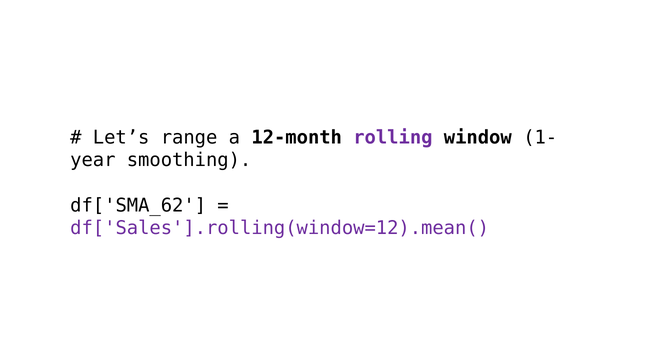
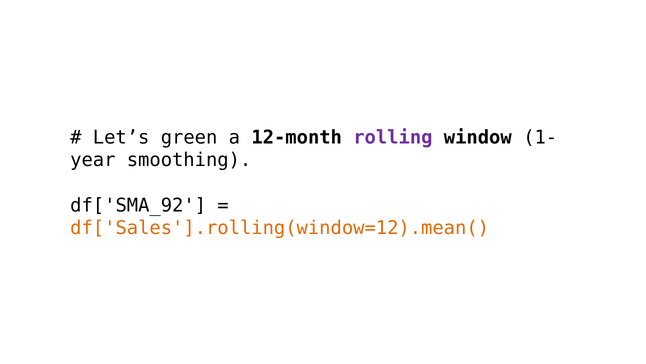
range: range -> green (189, 137)
df['SMA_62: df['SMA_62 -> df['SMA_92 (138, 205)
df['Sales'].rolling(window=12).mean( colour: purple -> orange (280, 228)
